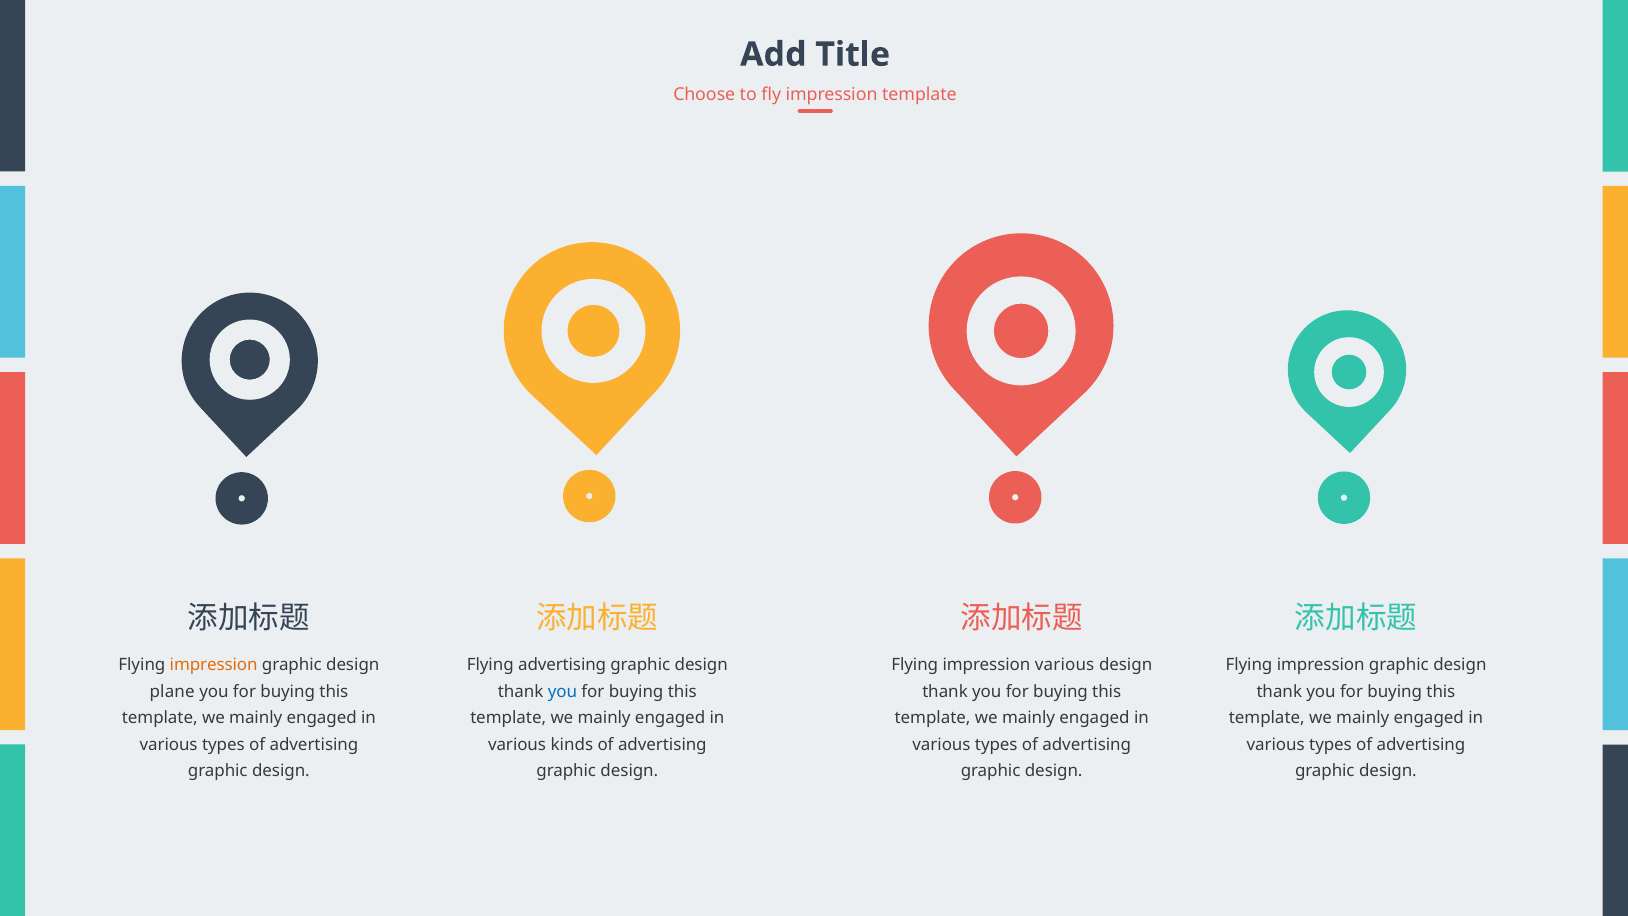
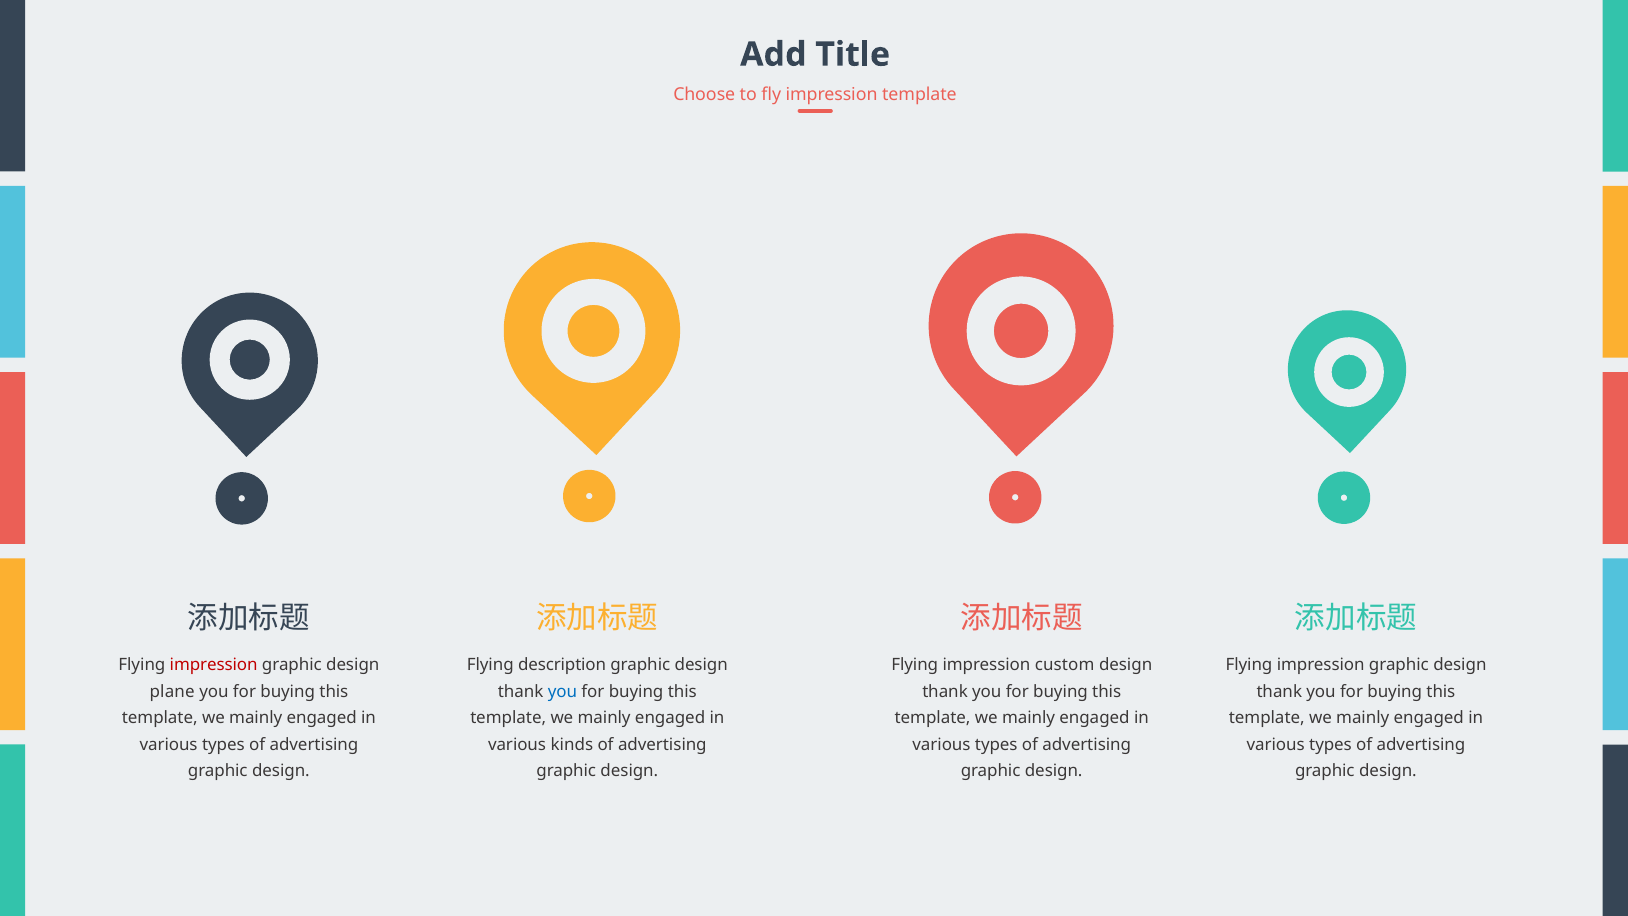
impression colour: orange -> red (214, 665)
Flying advertising: advertising -> description (562, 665)
impression various: various -> custom (1065, 665)
